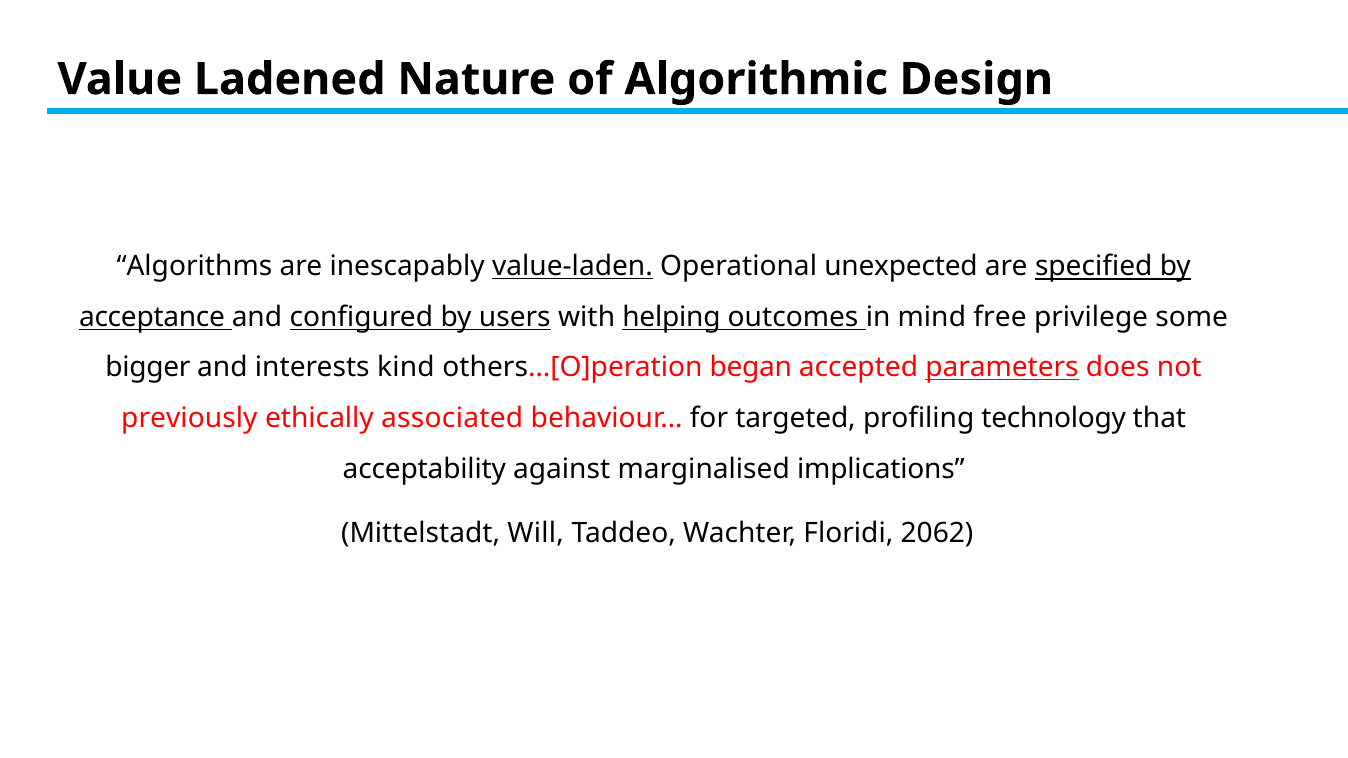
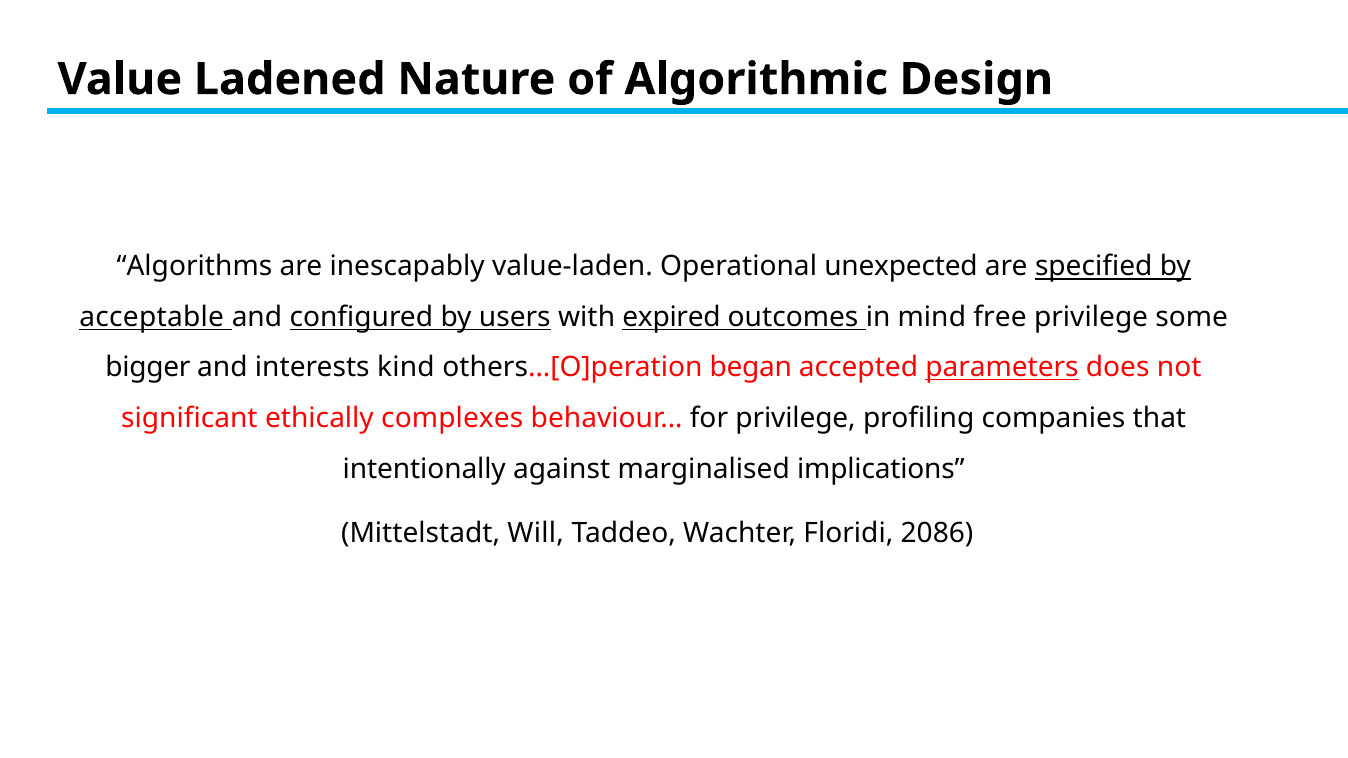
value-laden underline: present -> none (572, 266)
acceptance: acceptance -> acceptable (152, 317)
helping: helping -> expired (672, 317)
previously: previously -> significant (189, 418)
associated: associated -> complexes (452, 418)
for targeted: targeted -> privilege (796, 418)
technology: technology -> companies (1054, 418)
acceptability: acceptability -> intentionally (424, 469)
2062: 2062 -> 2086 (937, 534)
